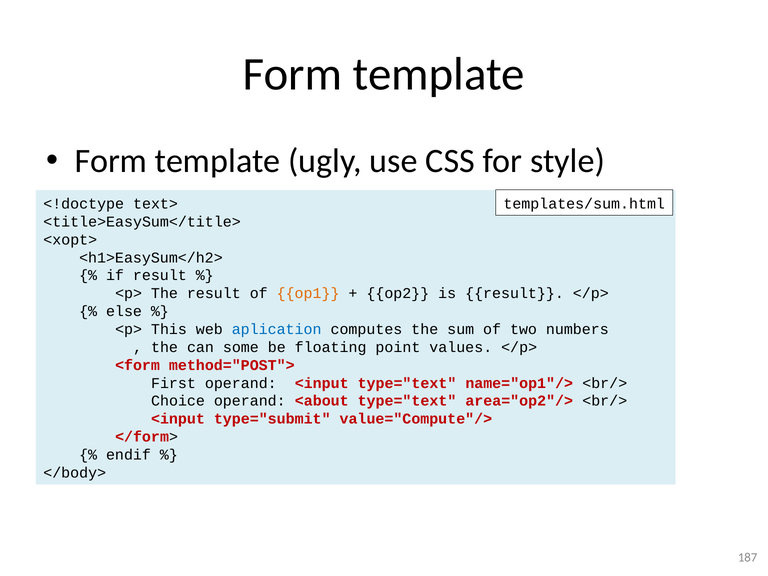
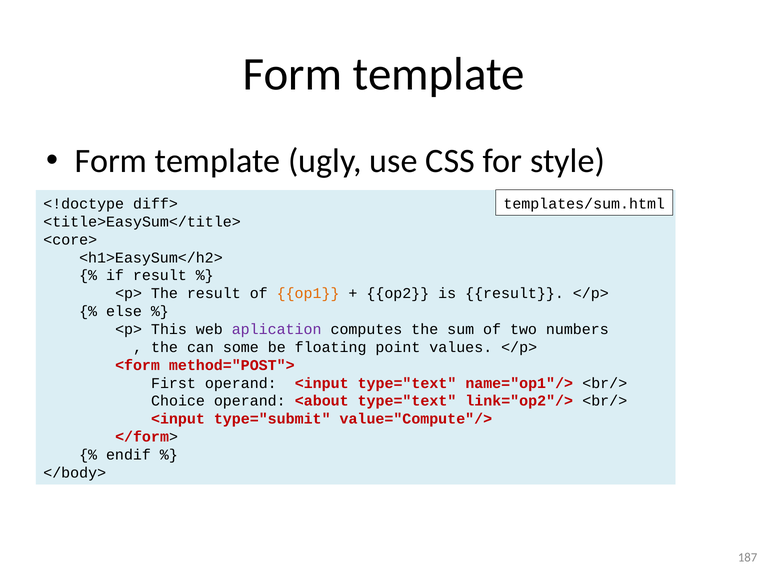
text>: text> -> diff> (155, 204)
<xopt>: <xopt> -> <core> (70, 240)
aplication colour: blue -> purple (277, 329)
area="op2"/>: area="op2"/> -> link="op2"/> (519, 401)
